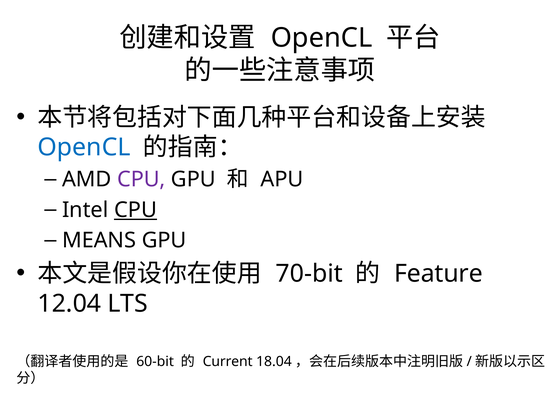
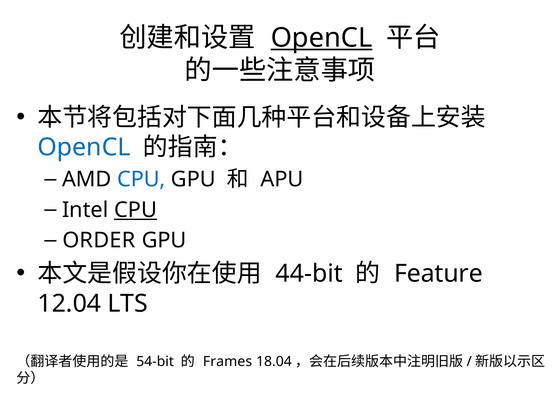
OpenCL underline: none -> present (322, 38)
CPU colour: purple -> blue (141, 179)
MEANS: MEANS -> ORDER (99, 240)
70-bit: 70-bit -> 44-bit (309, 274)
60-bit: 60-bit -> 54-bit (155, 362)
Current: Current -> Frames (228, 362)
